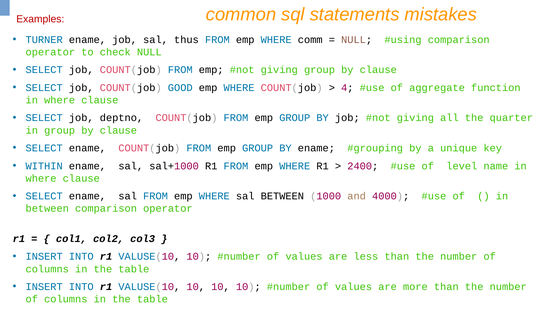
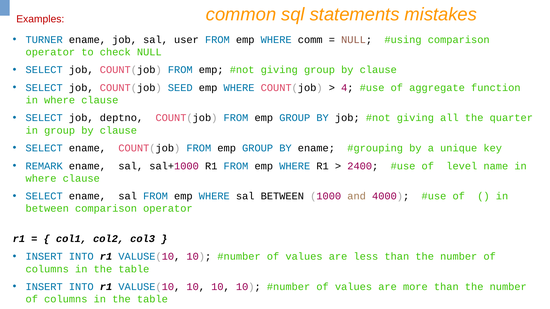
thus: thus -> user (186, 40)
GOOD: GOOD -> SEED (180, 88)
WITHIN: WITHIN -> REMARK (44, 166)
